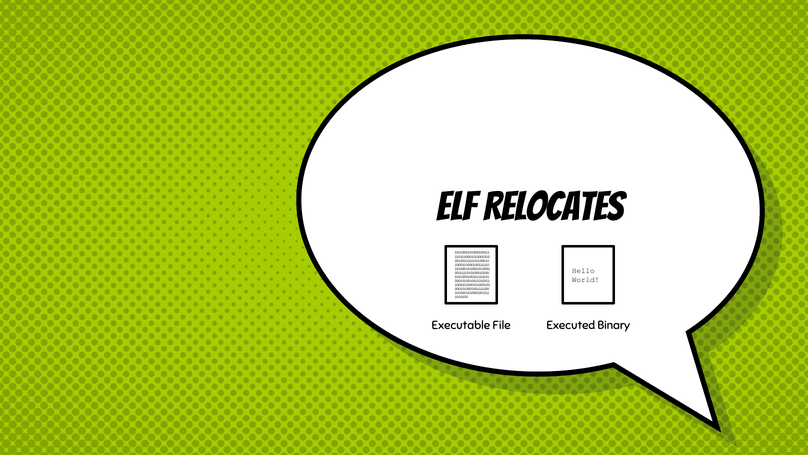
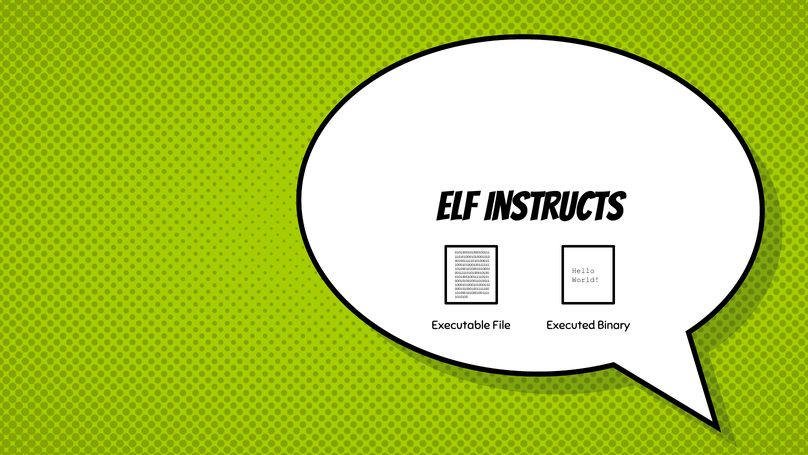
Relocates: Relocates -> Instructs (553, 207)
